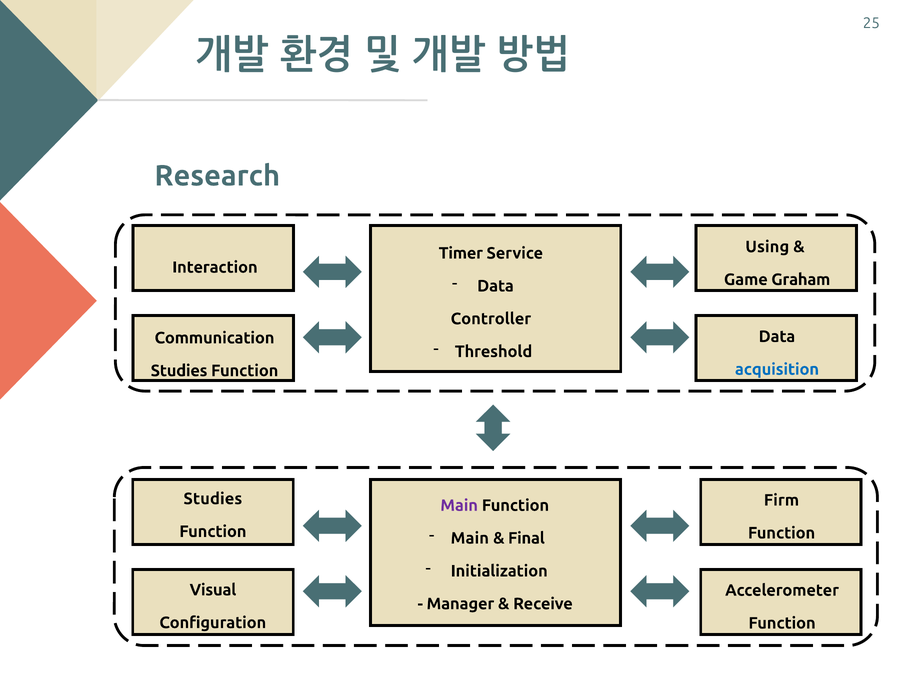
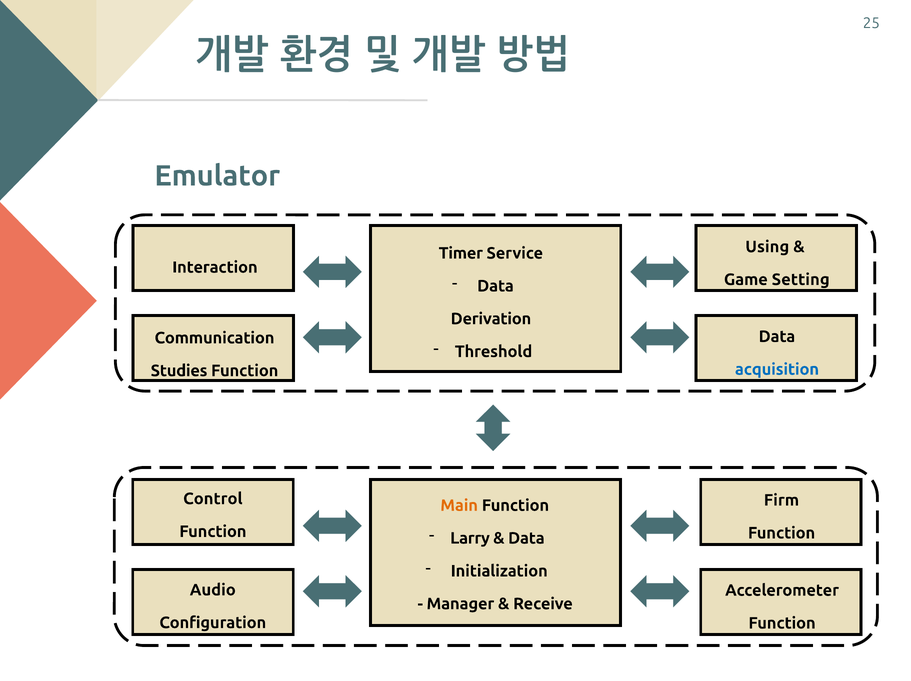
Research: Research -> Emulator (217, 176)
Graham: Graham -> Setting (801, 280)
Controller: Controller -> Derivation (491, 319)
Studies: Studies -> Control (213, 499)
Main colour: purple -> orange (459, 506)
Main: Main -> Larry (470, 539)
Final: Final -> Data (526, 539)
Visual: Visual -> Audio (213, 590)
